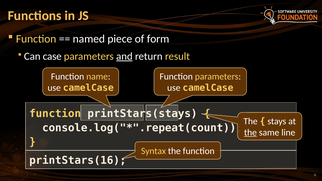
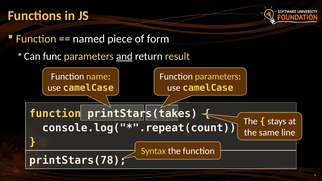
case: case -> func (52, 56)
printStars(stays: printStars(stays -> printStars(takes (142, 114)
the underline: present -> none (250, 133)
printStars(16: printStars(16 -> printStars(78 (78, 160)
